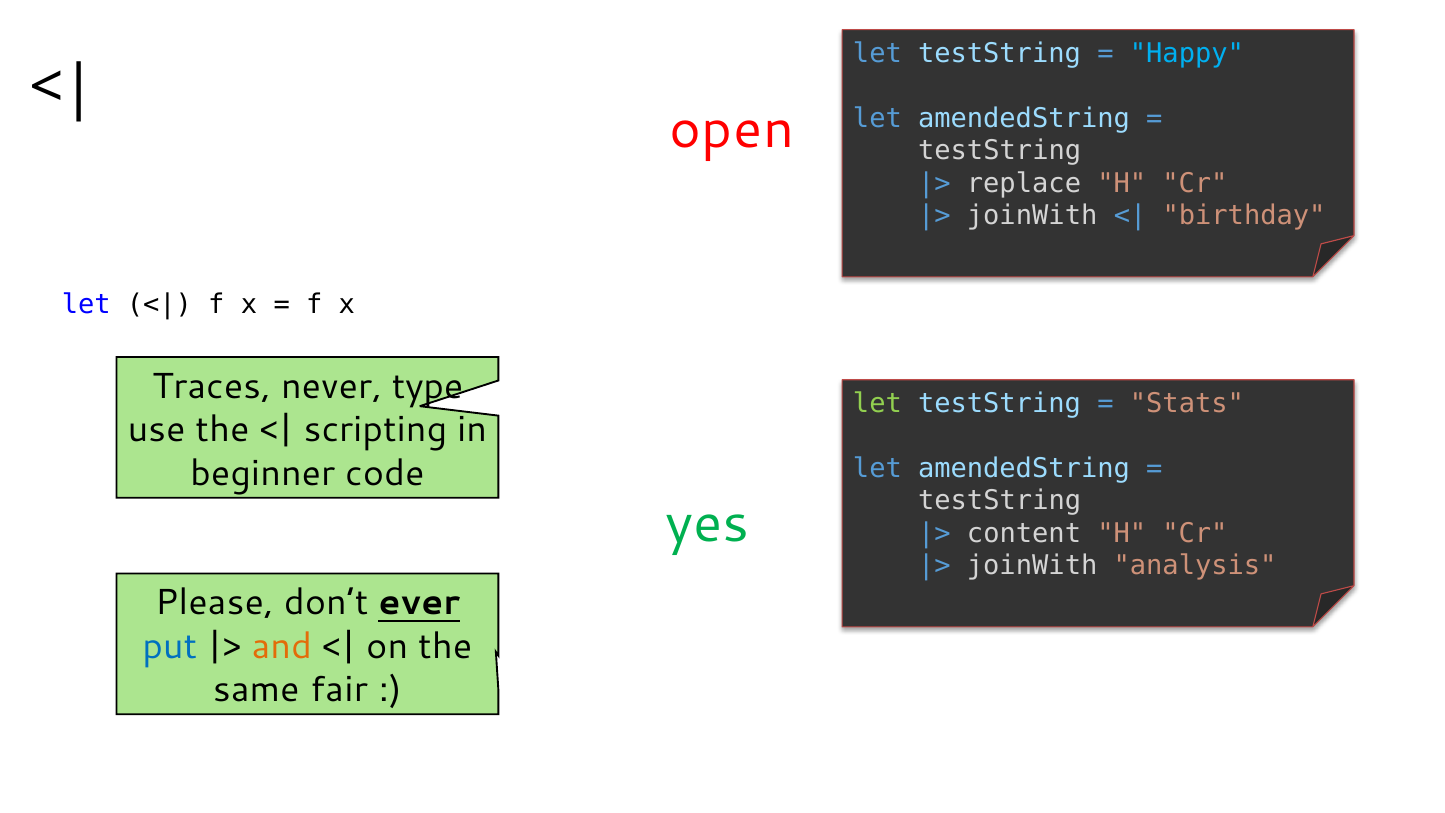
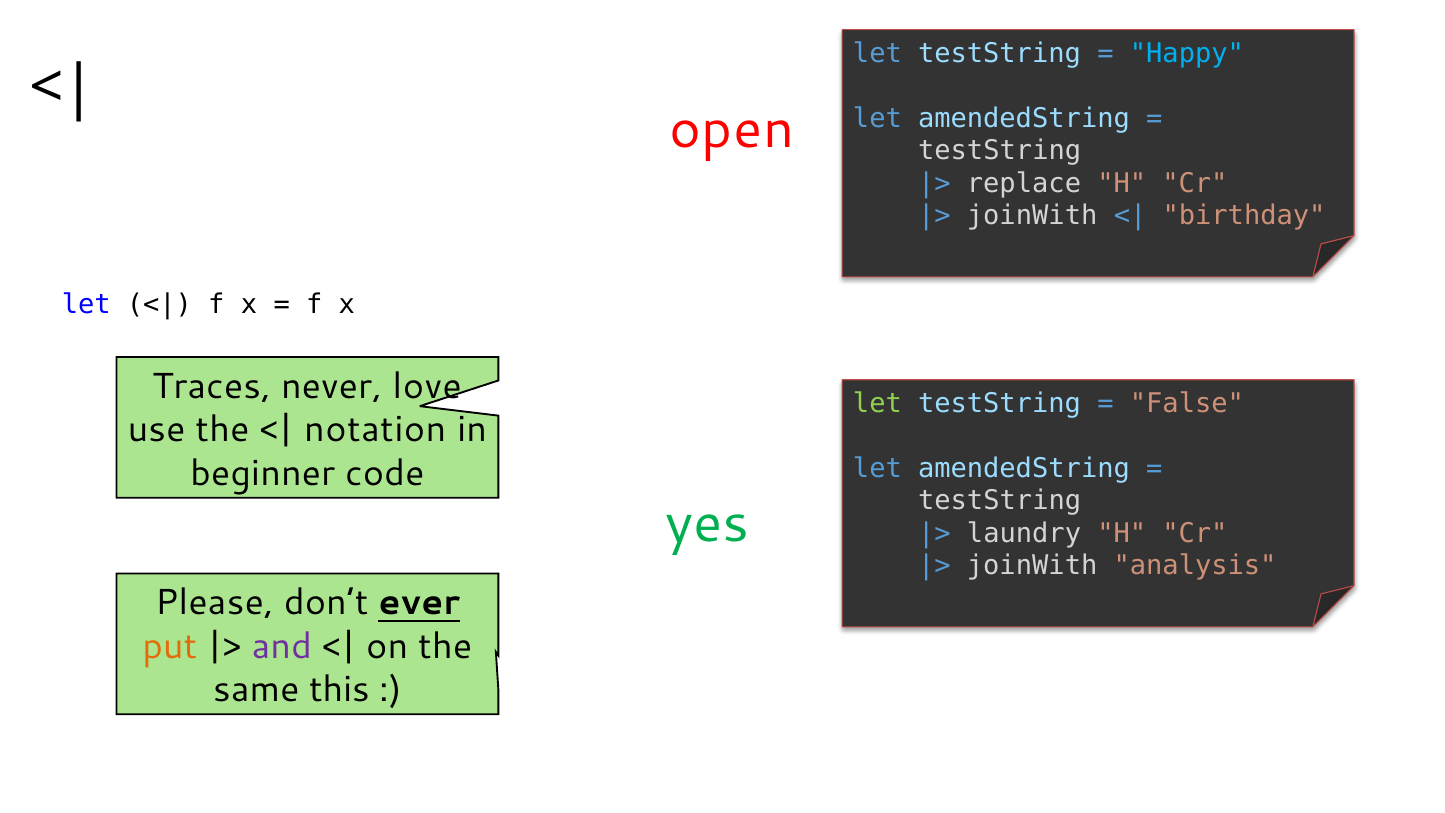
type: type -> love (427, 386)
Stats: Stats -> False (1187, 403)
scripting: scripting -> notation (375, 430)
content: content -> laundry (1024, 533)
put colour: blue -> orange (170, 646)
and colour: orange -> purple (282, 646)
fair: fair -> this (339, 690)
